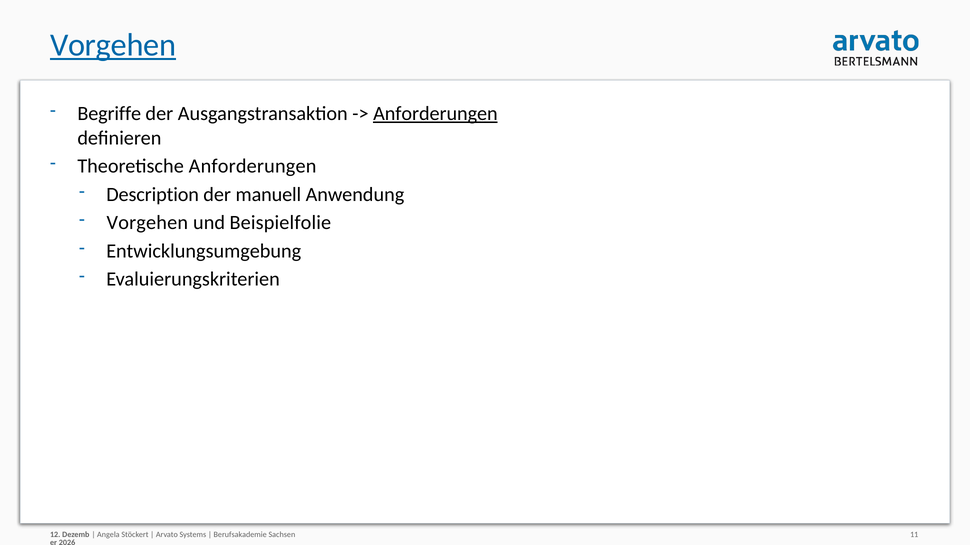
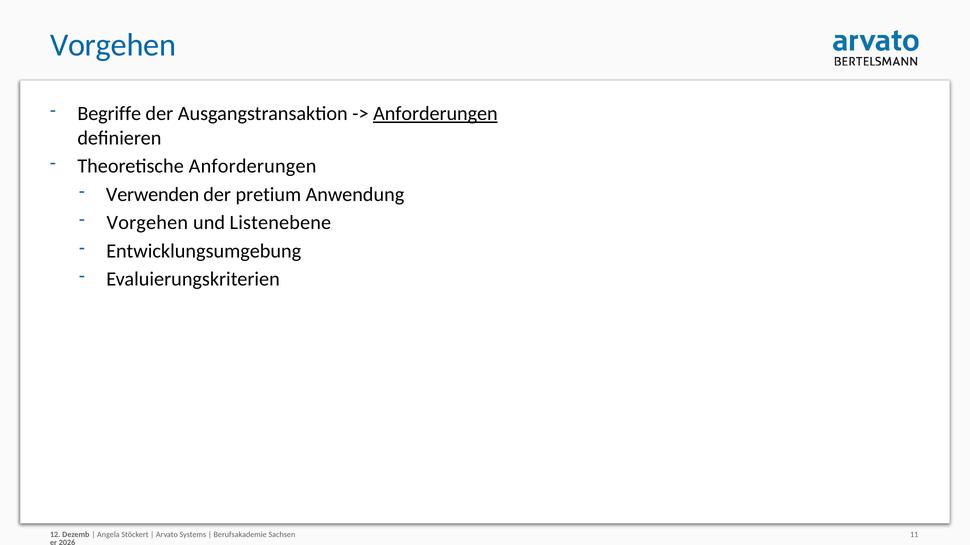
Vorgehen underline: present -> none (113, 45)
Description: Description -> Verwenden (153, 195)
manuell: manuell -> pretium (268, 195)
Beispielfolie: Beispielfolie -> Listenebene (280, 223)
